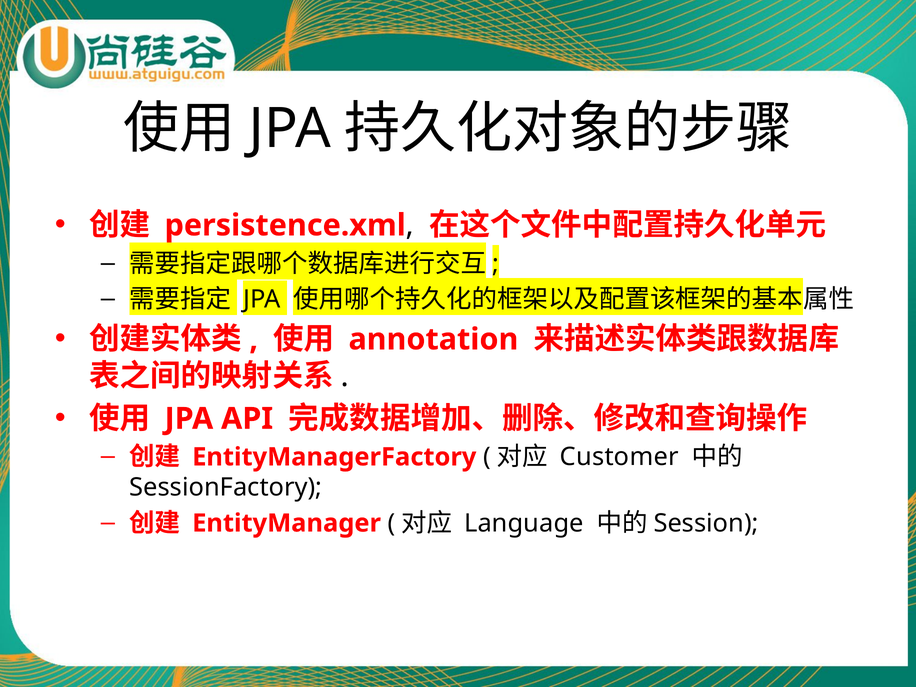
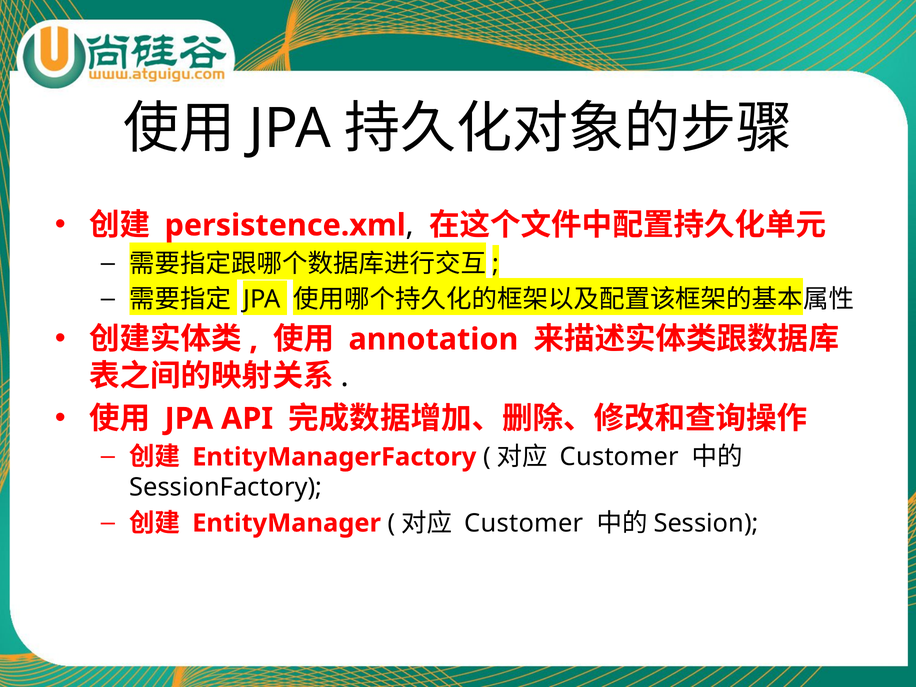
Language: Language -> Customer (524, 523)
